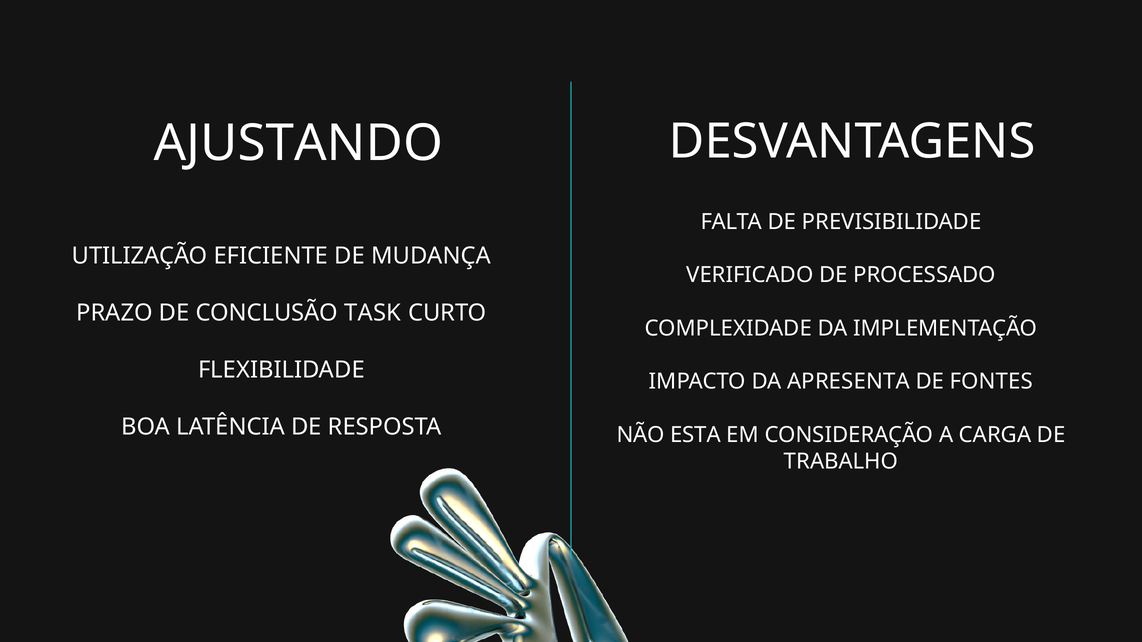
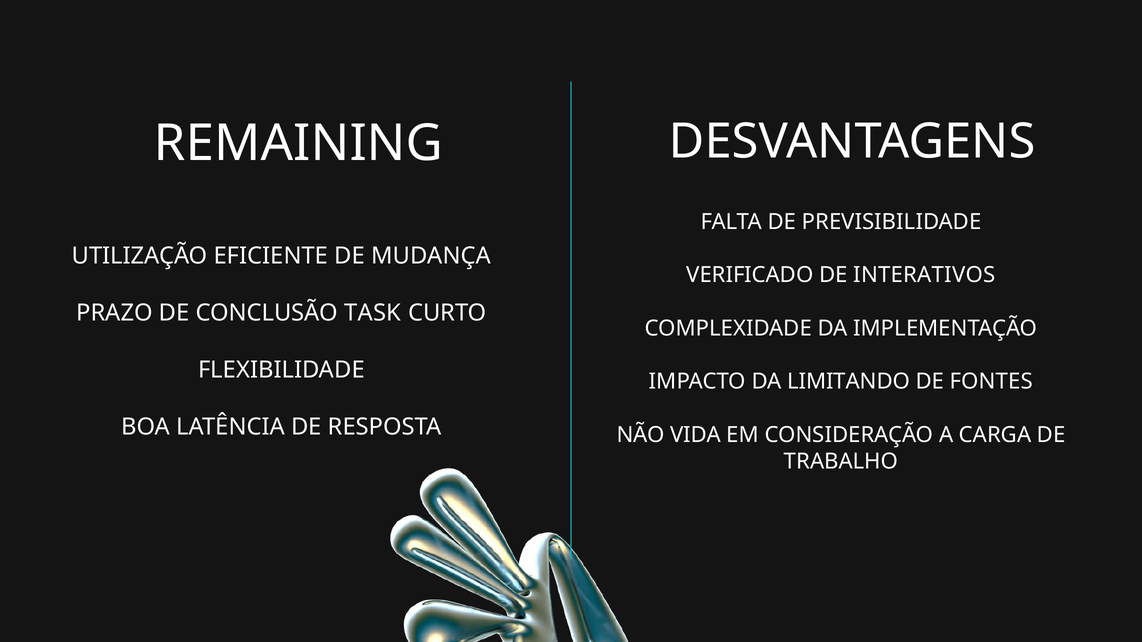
AJUSTANDO: AJUSTANDO -> REMAINING (298, 143)
PROCESSADO: PROCESSADO -> INTERATIVOS (924, 275)
APRESENTA: APRESENTA -> LIMITANDO (849, 382)
ESTA: ESTA -> VIDA (696, 435)
